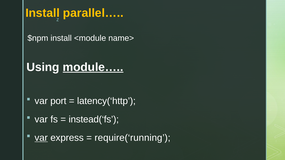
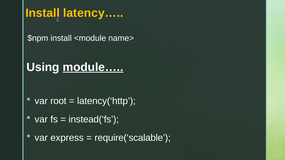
parallel…: parallel… -> latency… (93, 13)
port: port -> root (58, 101)
var underline: present -> none (41, 138)
require(‘running: require(‘running -> require(‘scalable (133, 138)
